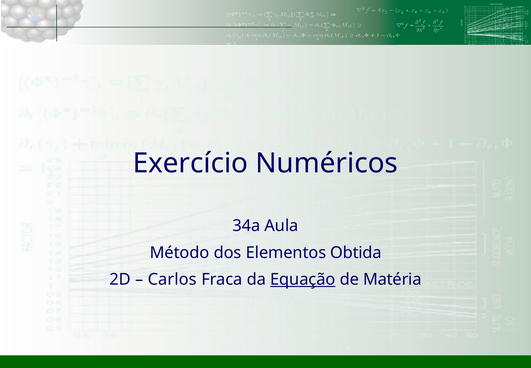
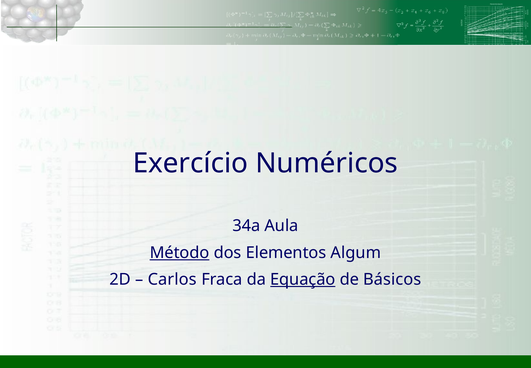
Método underline: none -> present (180, 252)
Obtida: Obtida -> Algum (356, 252)
Matéria: Matéria -> Básicos (392, 279)
